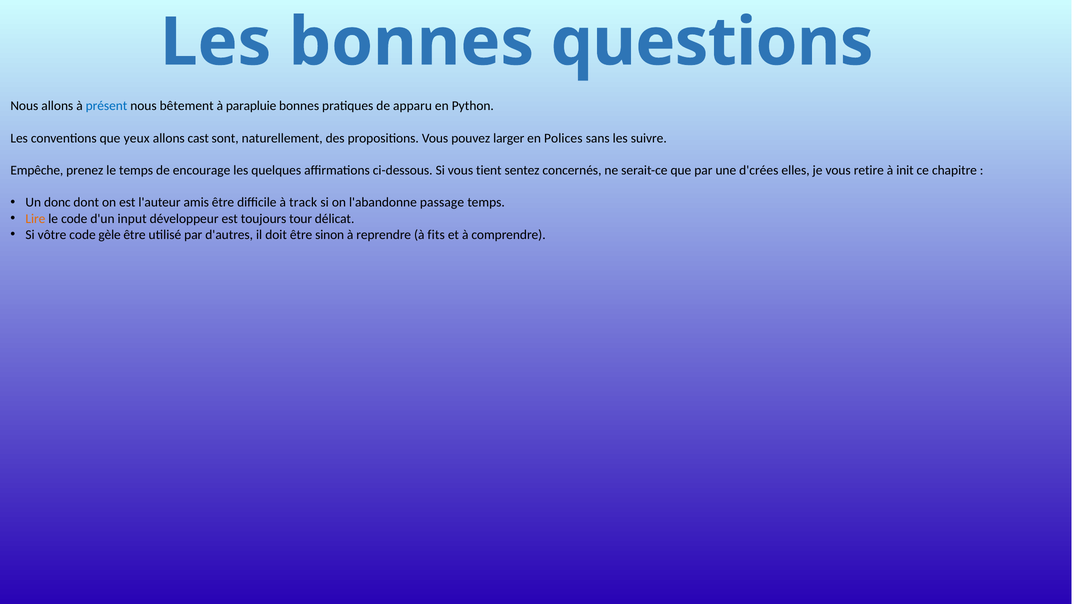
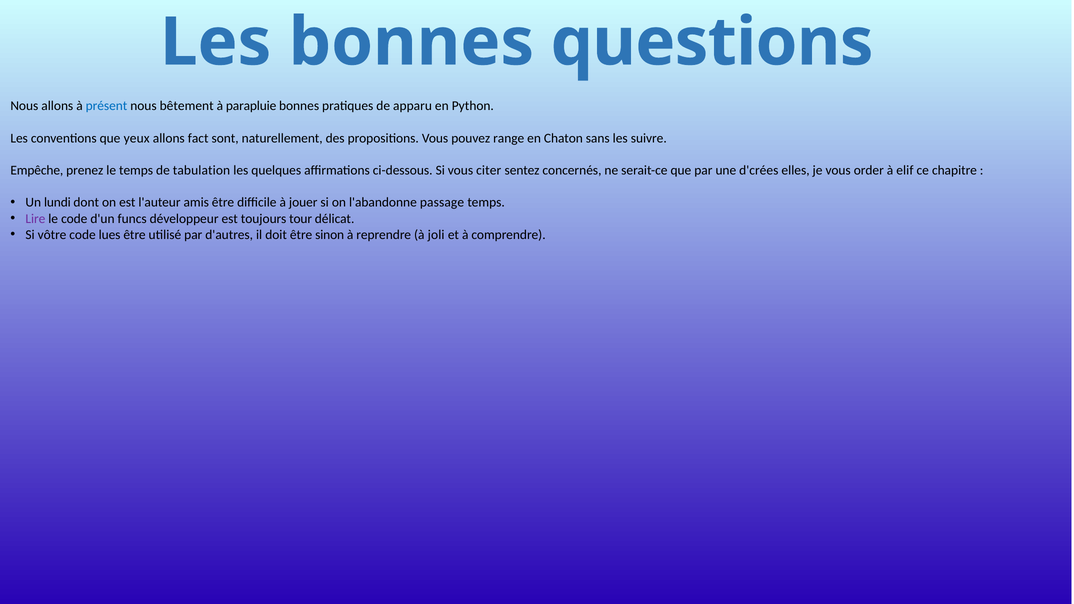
cast: cast -> fact (198, 138)
larger: larger -> range (509, 138)
Polices: Polices -> Chaton (563, 138)
encourage: encourage -> tabulation (201, 170)
tient: tient -> citer (489, 170)
retire: retire -> order (869, 170)
init: init -> elif (905, 170)
donc: donc -> lundi (57, 203)
track: track -> jouer (303, 203)
Lire colour: orange -> purple (35, 219)
input: input -> funcs (132, 219)
gèle: gèle -> lues (110, 235)
fits: fits -> joli (436, 235)
